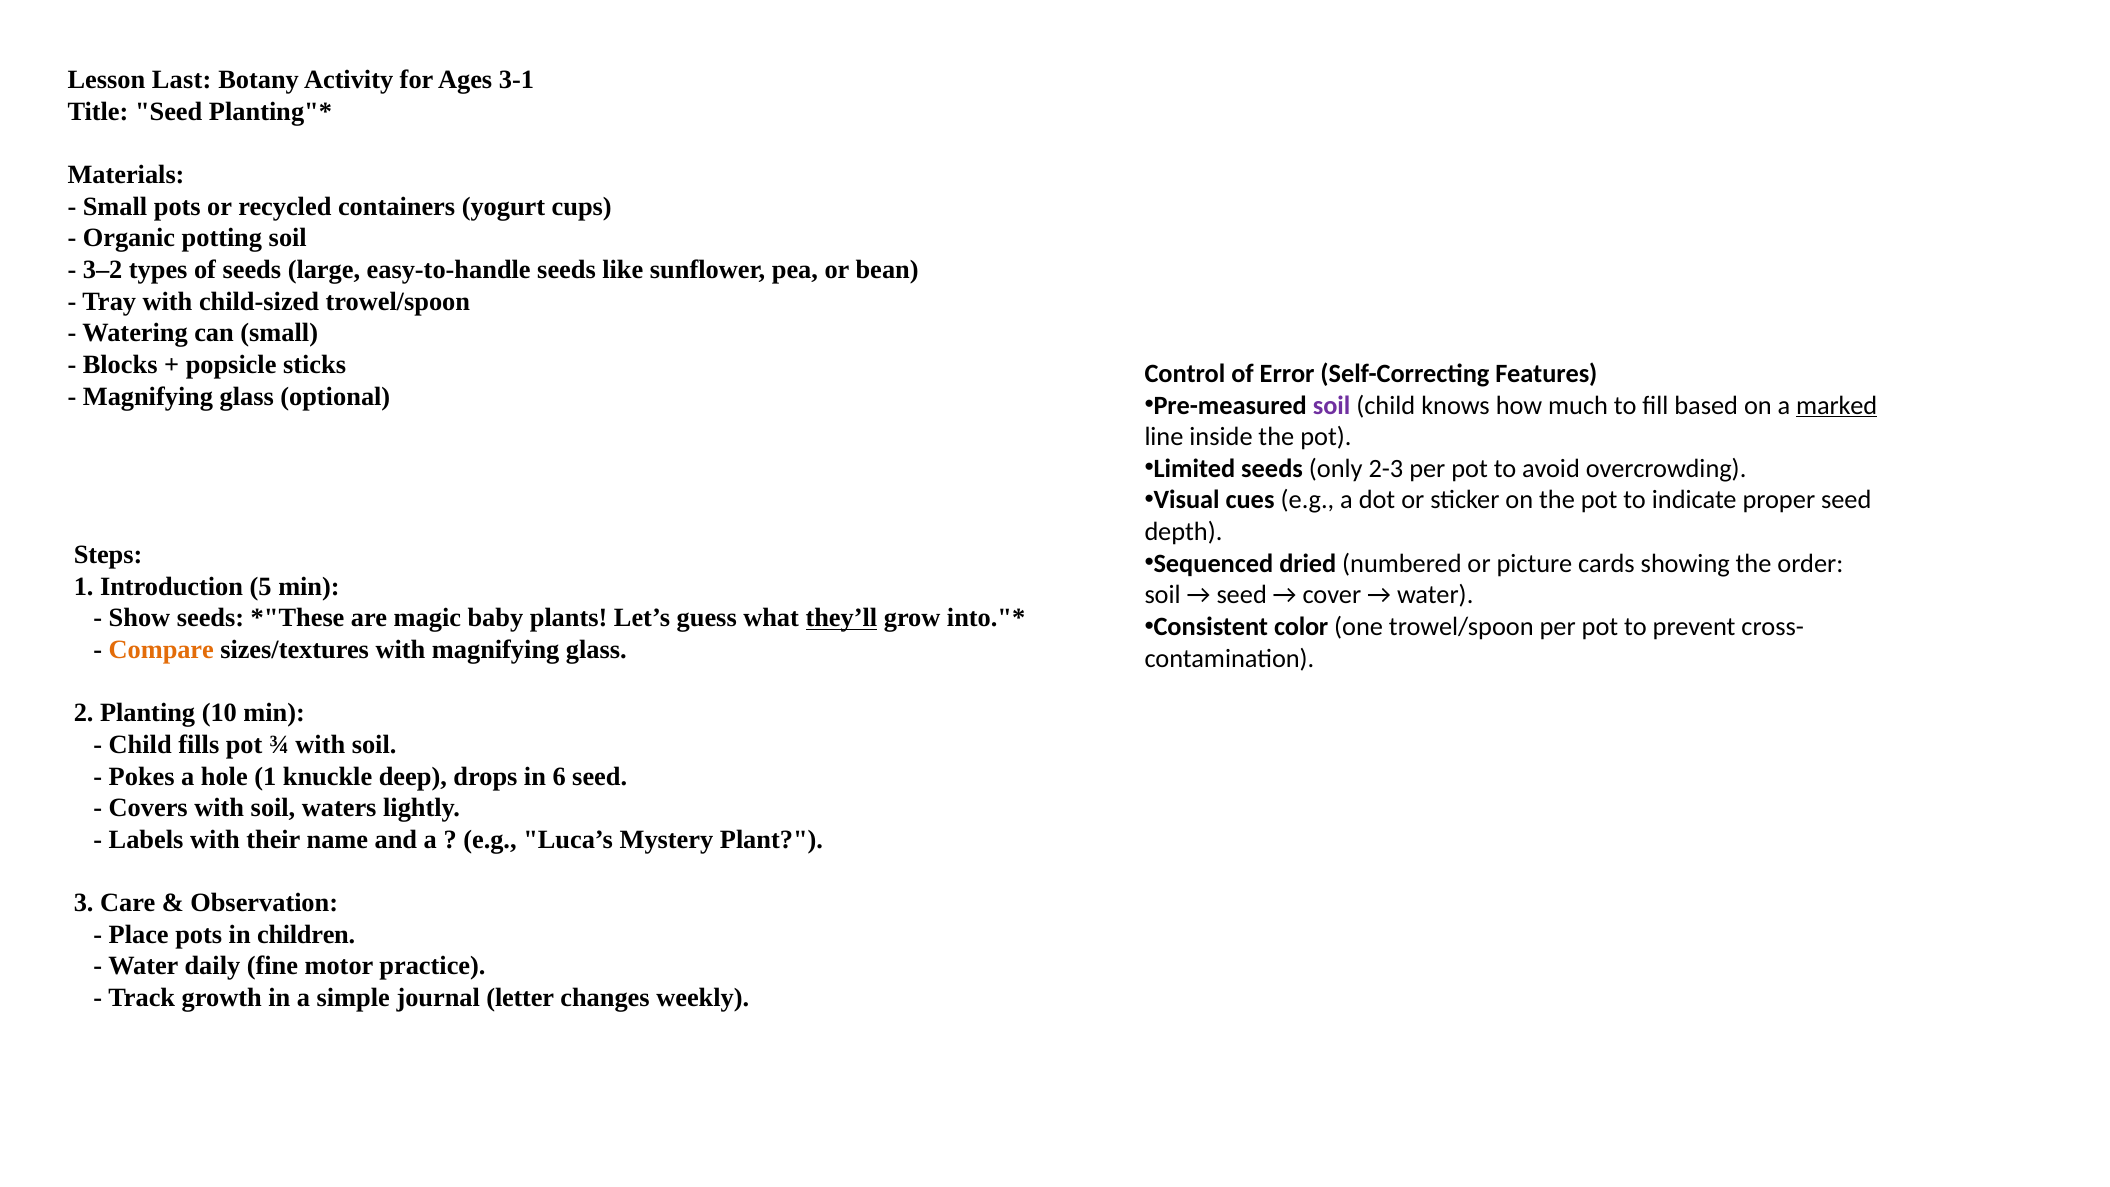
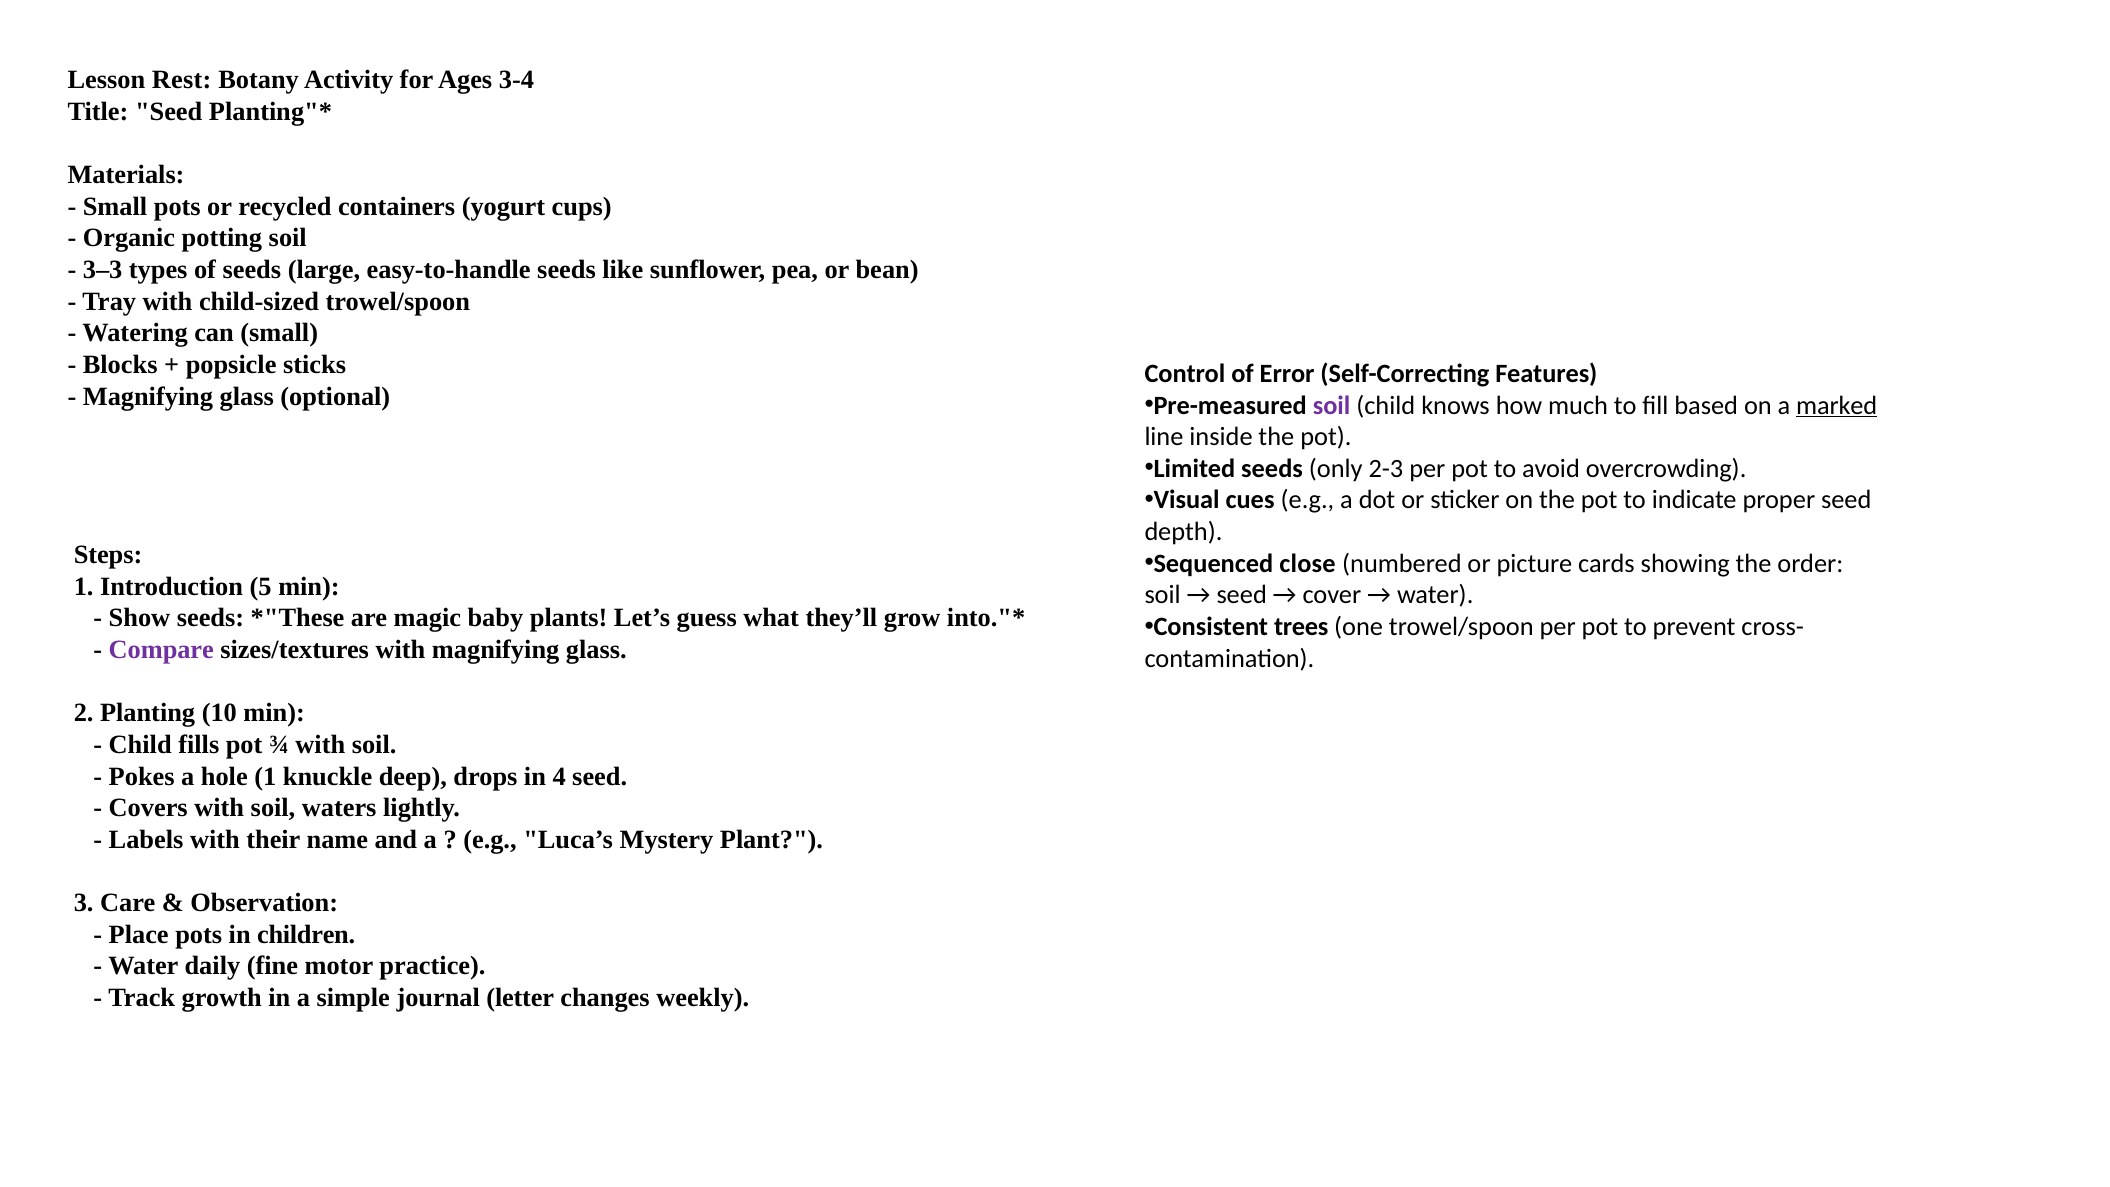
Last: Last -> Rest (182, 80)
3-1: 3-1 -> 3-4 (516, 80)
3–2: 3–2 -> 3–3 (103, 270)
dried: dried -> close (1308, 564)
they’ll underline: present -> none (841, 618)
color: color -> trees (1301, 627)
Compare colour: orange -> purple (161, 650)
6: 6 -> 4 (559, 776)
